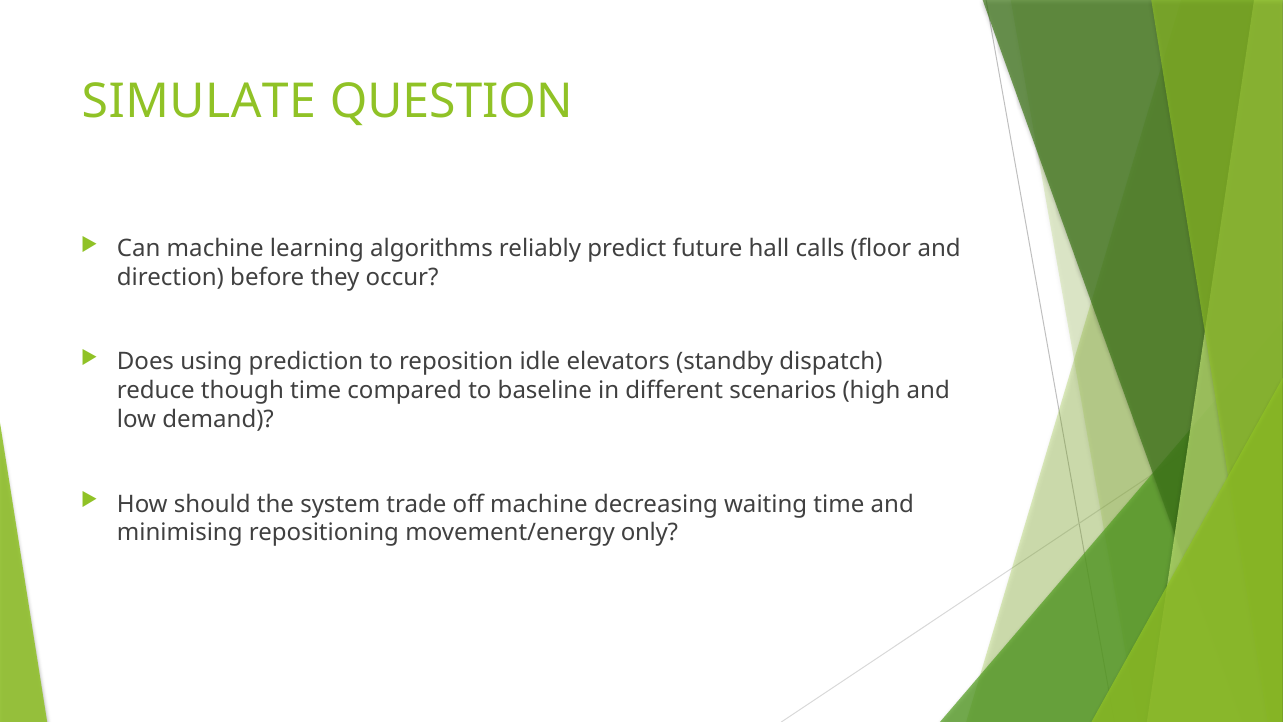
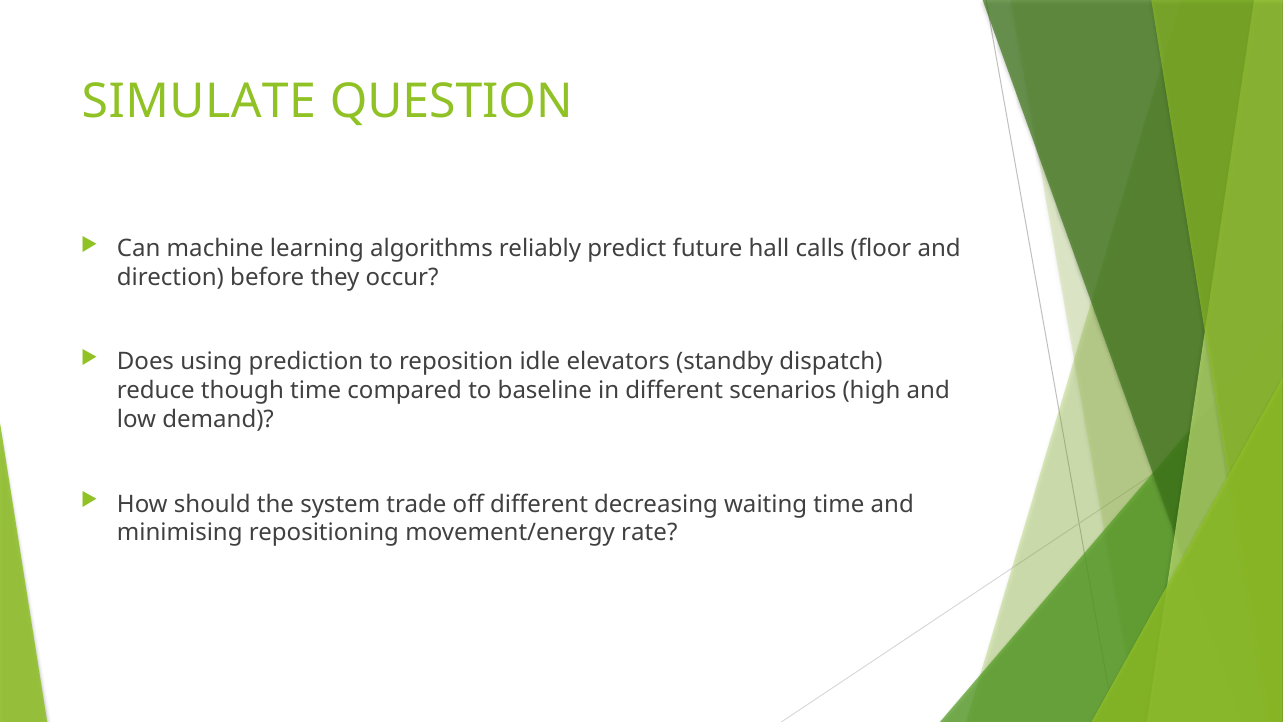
off machine: machine -> different (539, 504)
only: only -> rate (649, 533)
